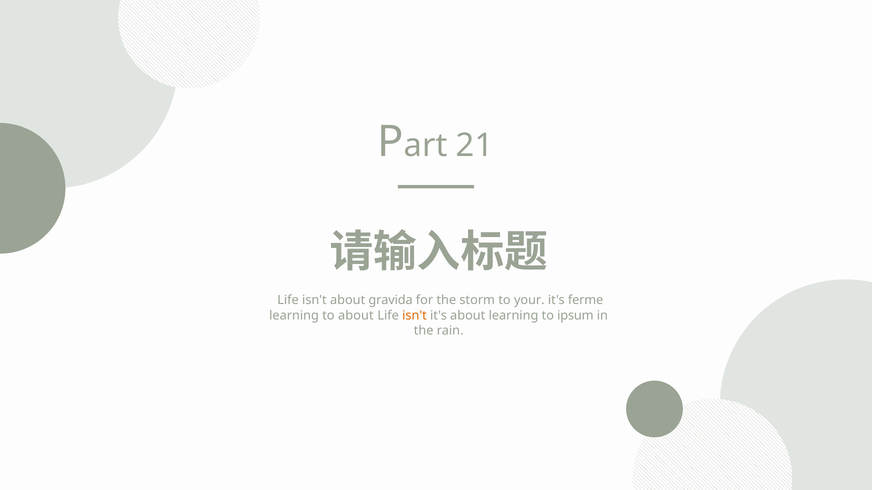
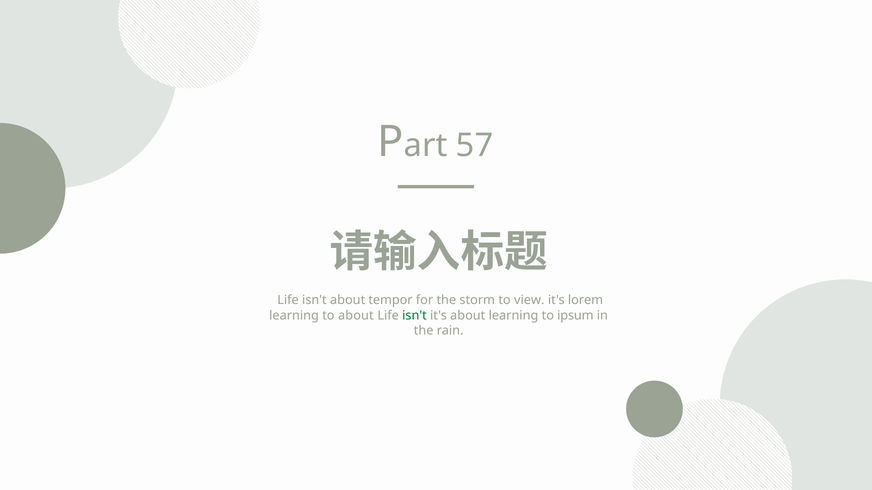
21: 21 -> 57 (475, 146)
gravida: gravida -> tempor (391, 301)
your: your -> view (529, 301)
ferme: ferme -> lorem (586, 301)
isn't colour: orange -> green (415, 316)
